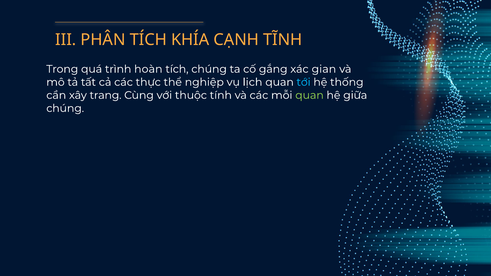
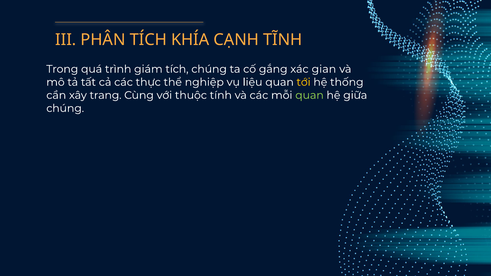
hoàn: hoàn -> giám (148, 69)
lịch: lịch -> liệu (253, 82)
tới colour: light blue -> yellow (304, 82)
